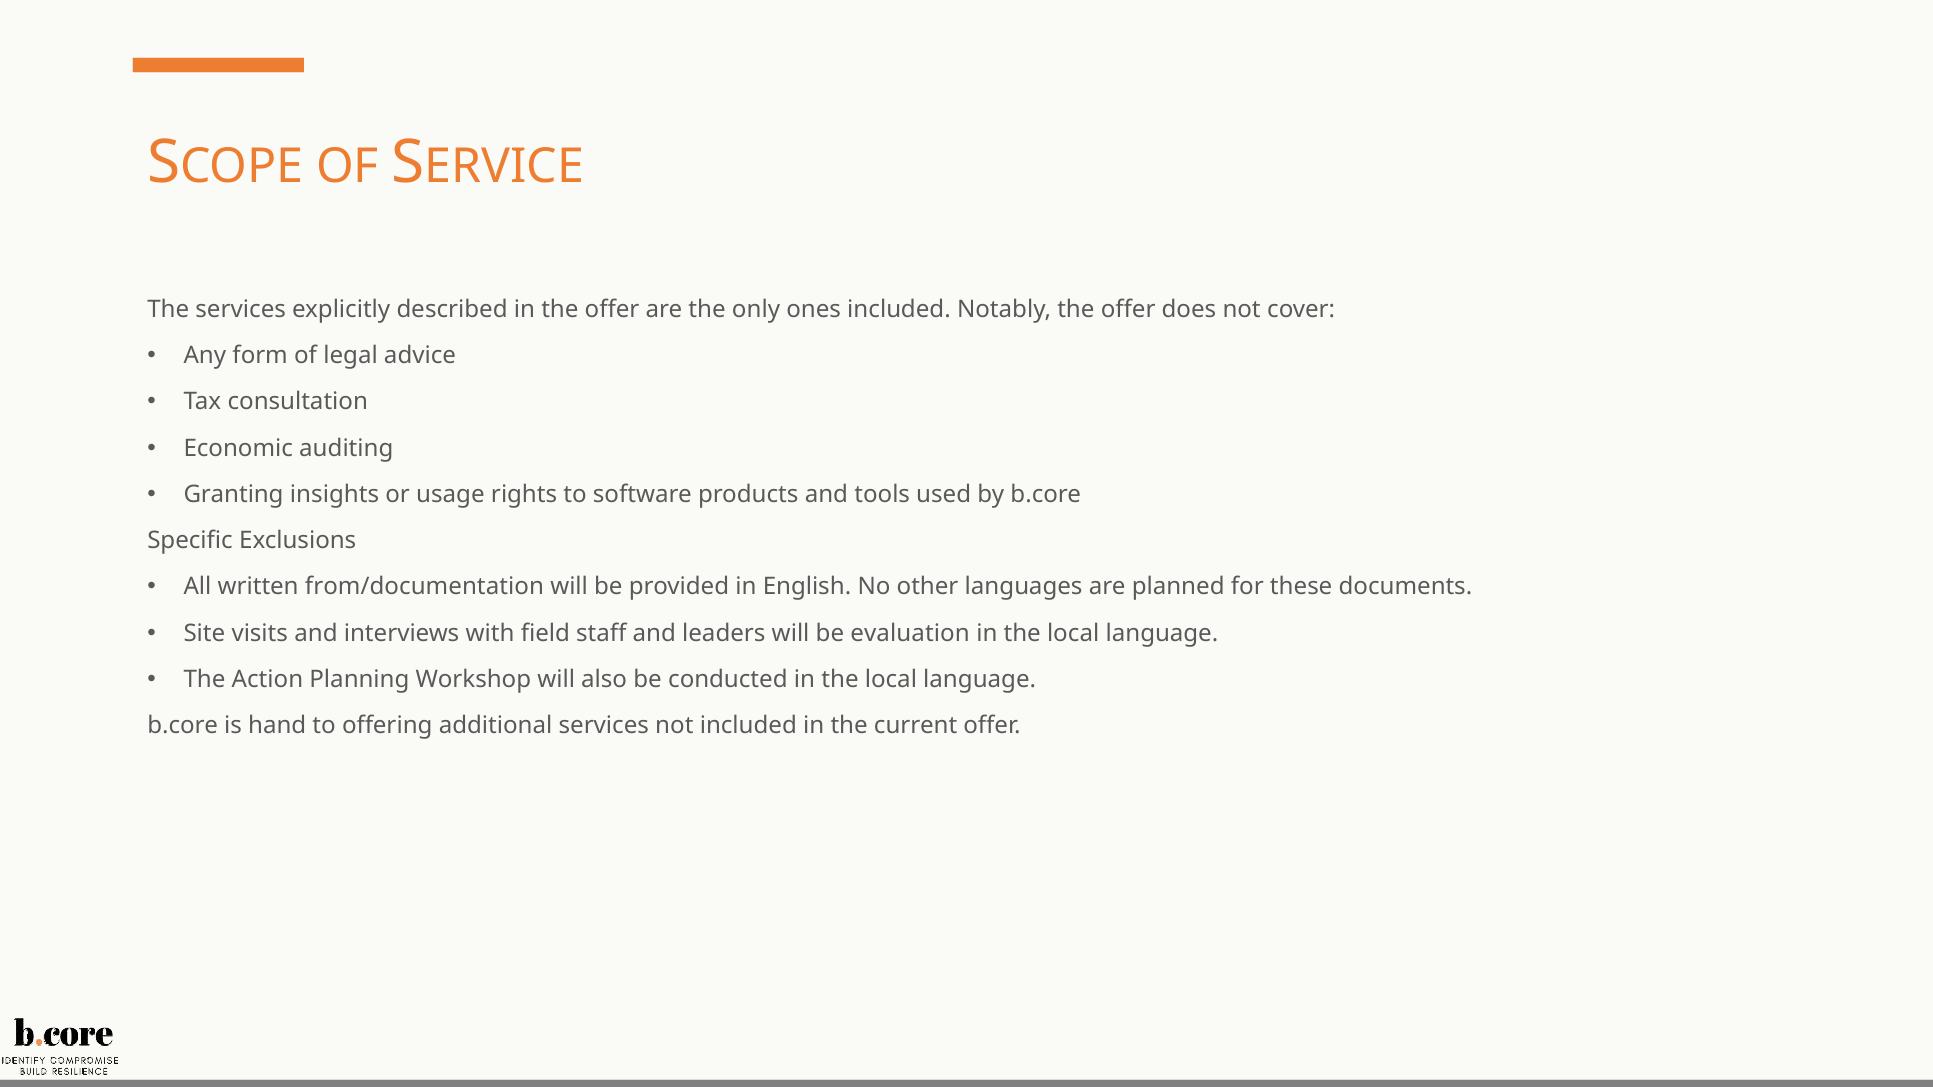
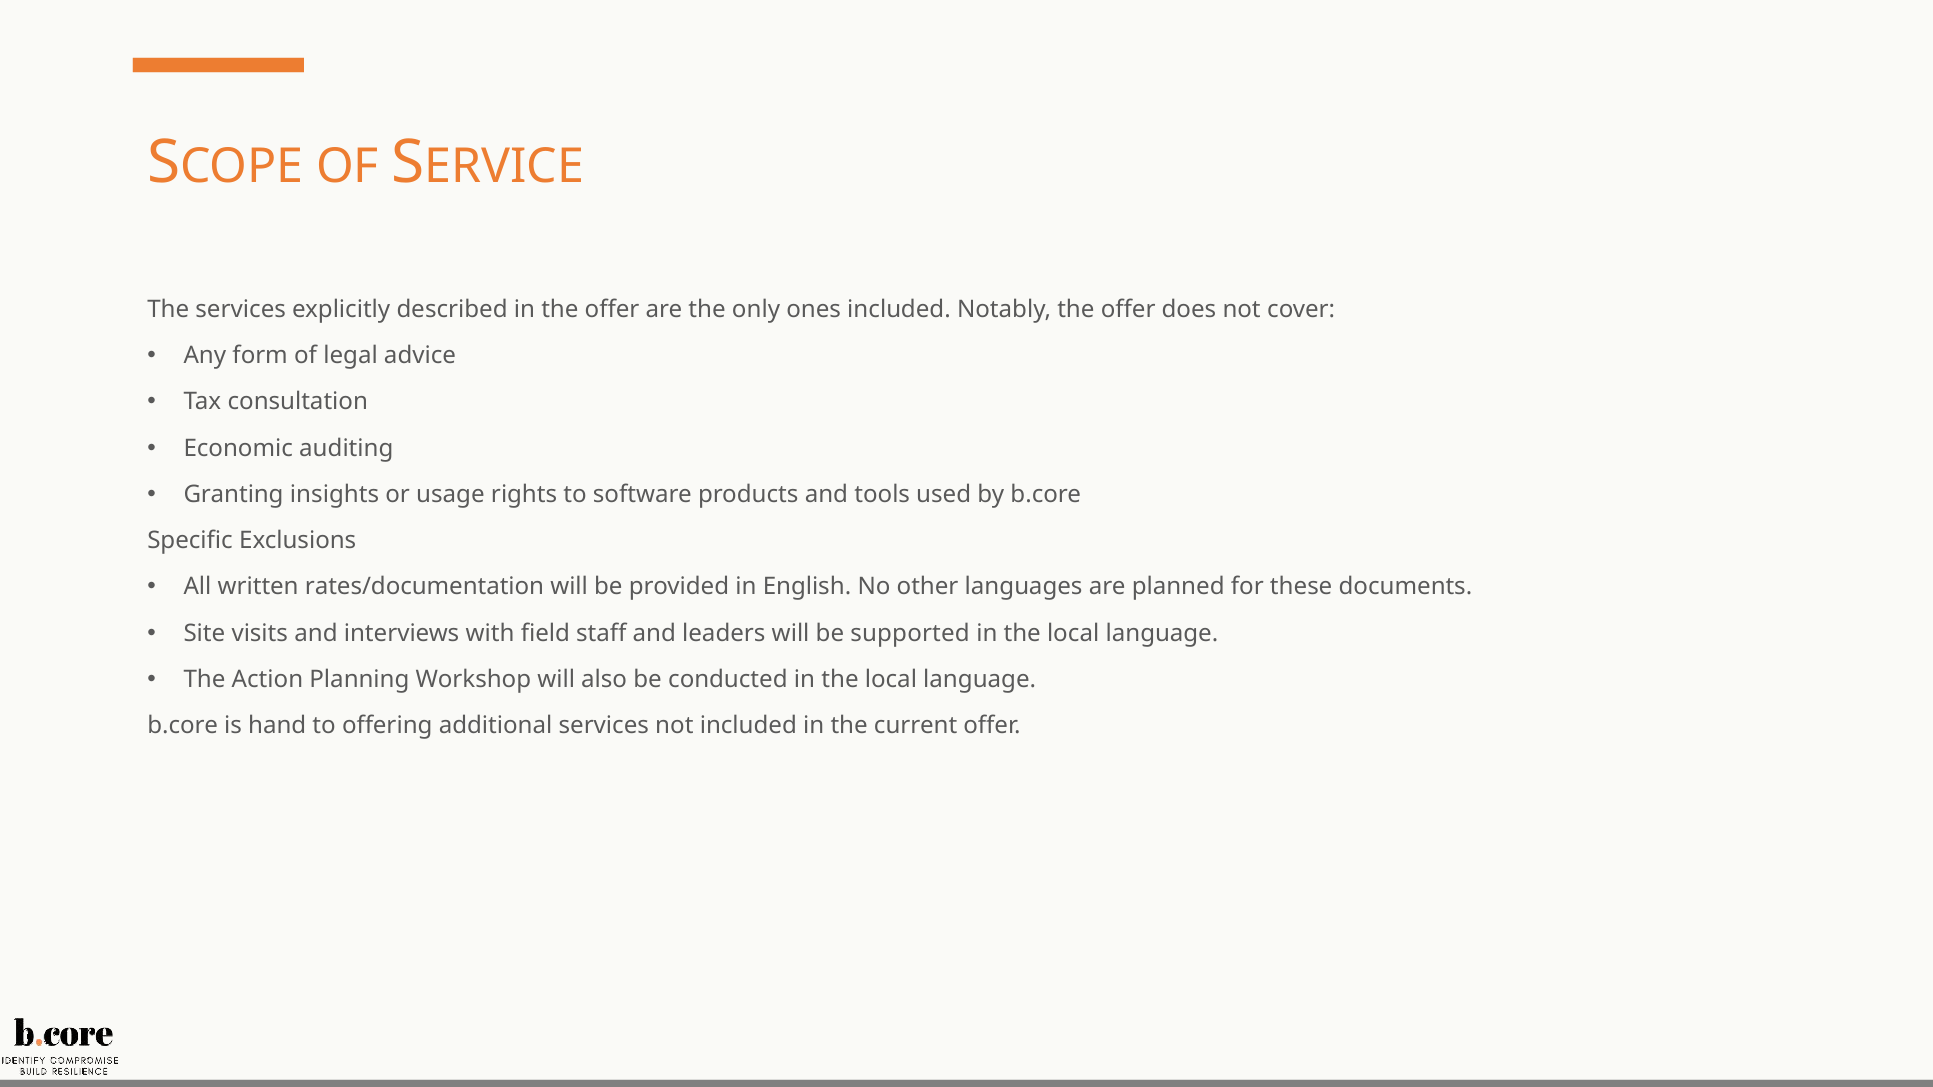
from/documentation: from/documentation -> rates/documentation (424, 587)
evaluation: evaluation -> supported (910, 633)
